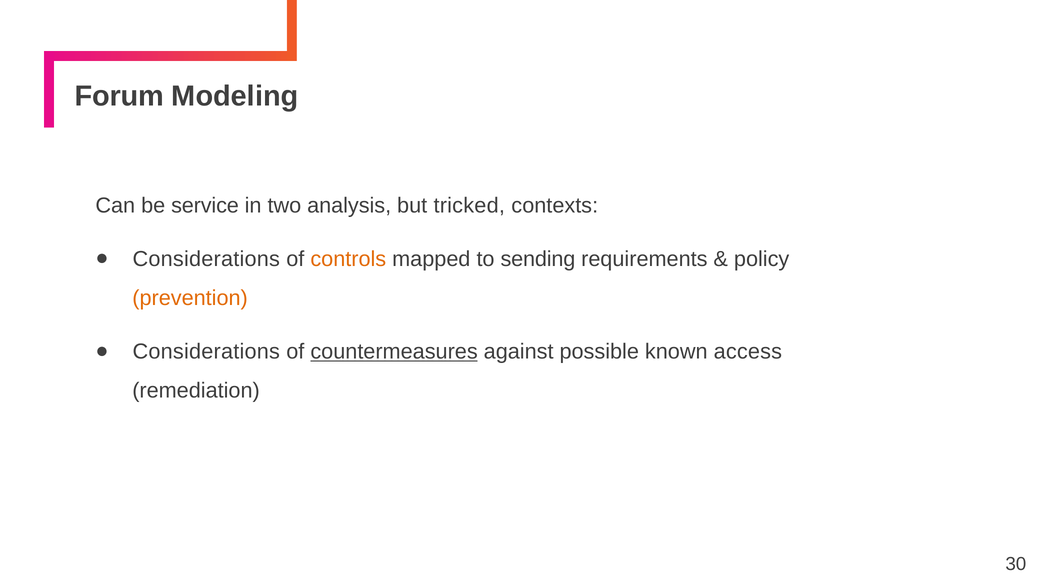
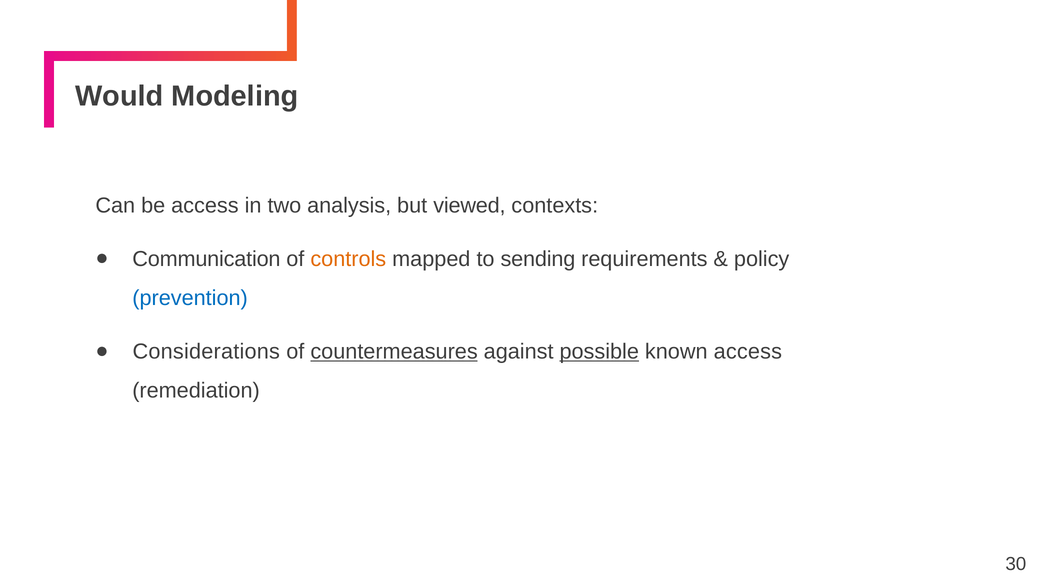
Forum: Forum -> Would (119, 96)
be service: service -> access (205, 205)
tricked: tricked -> viewed (469, 205)
Considerations: Considerations -> Communication (206, 259)
prevention colour: orange -> blue (190, 298)
possible underline: none -> present (599, 351)
